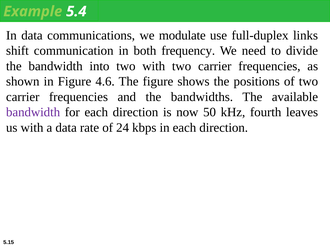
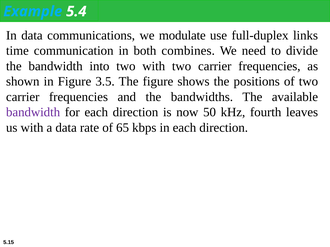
Example colour: light green -> light blue (33, 11)
shift: shift -> time (17, 51)
frequency: frequency -> combines (188, 51)
4.6: 4.6 -> 3.5 (105, 82)
24: 24 -> 65 (123, 128)
